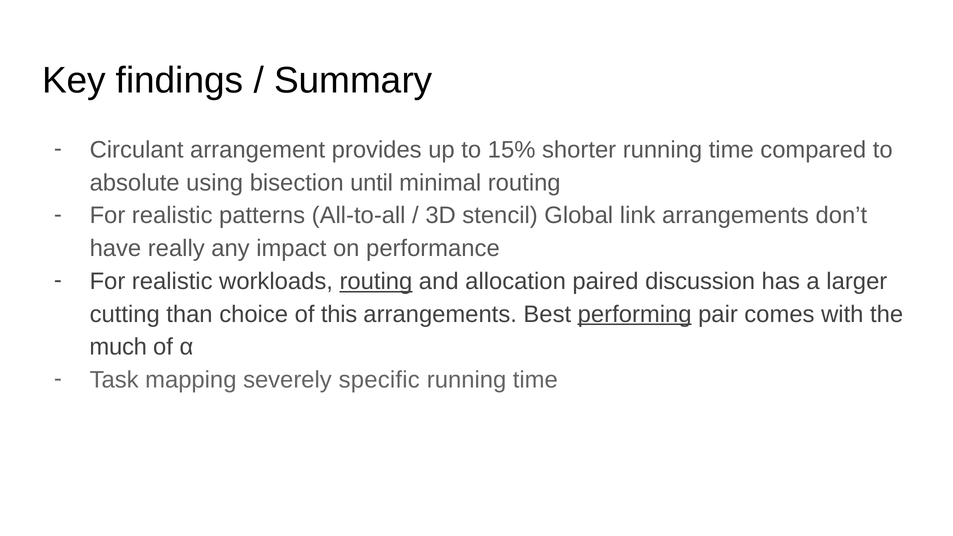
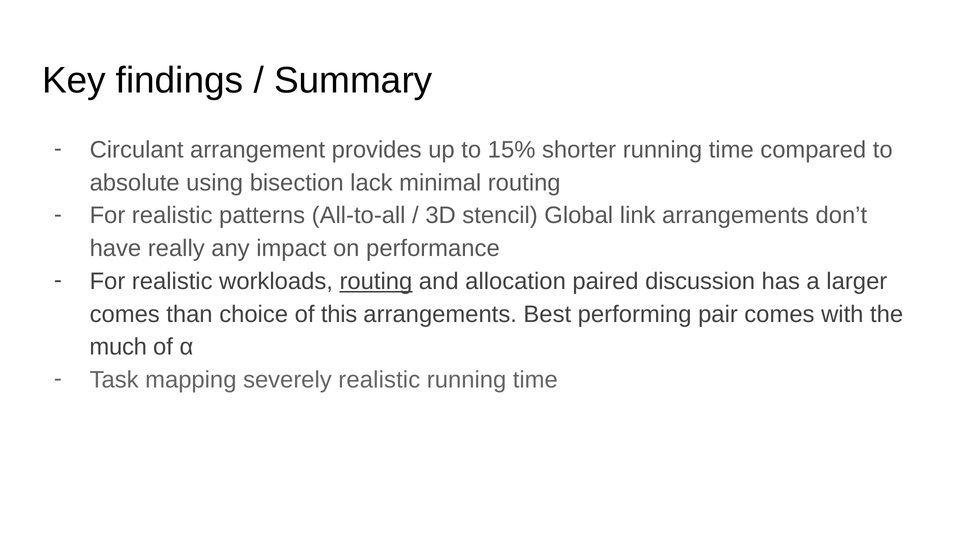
until: until -> lack (371, 183)
cutting: cutting -> comes (125, 314)
performing underline: present -> none (635, 314)
severely specific: specific -> realistic (379, 380)
